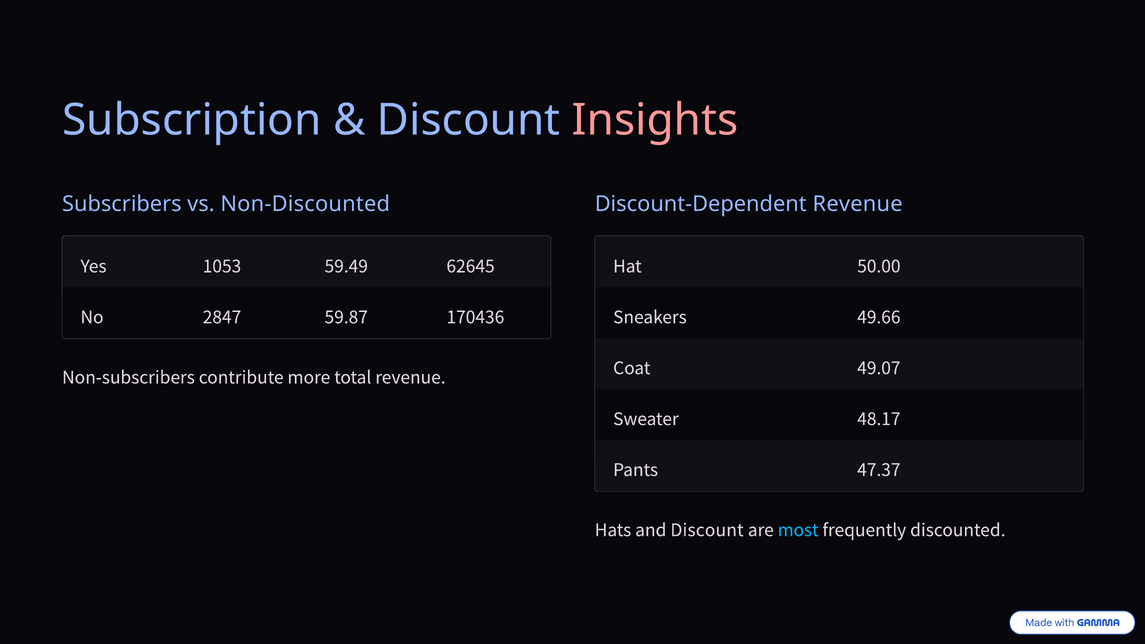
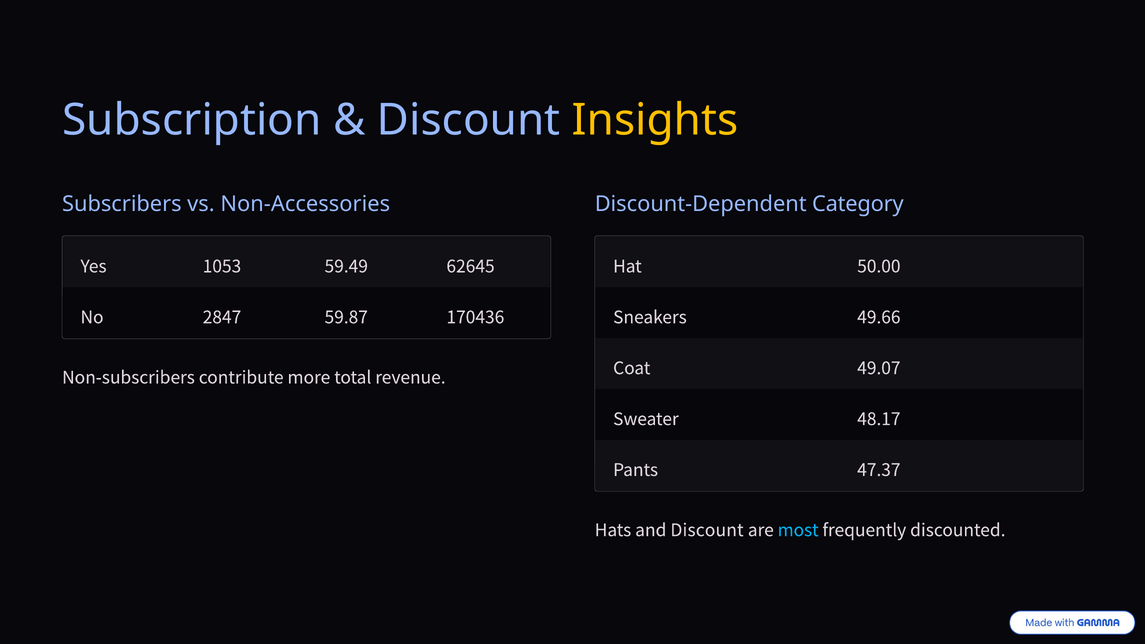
Insights colour: pink -> yellow (655, 120)
Non-Discounted: Non-Discounted -> Non-Accessories (305, 204)
Discount-Dependent Revenue: Revenue -> Category (858, 204)
